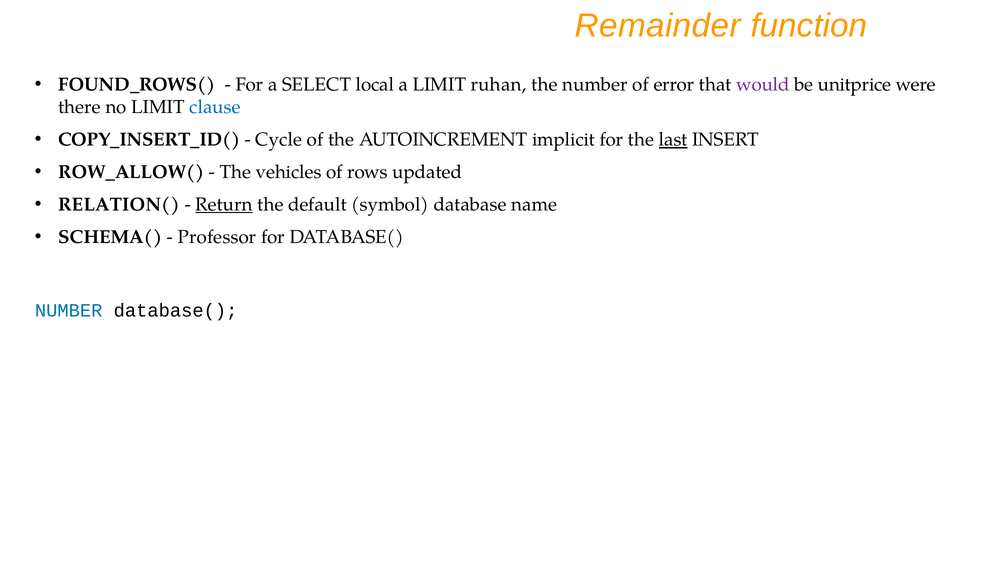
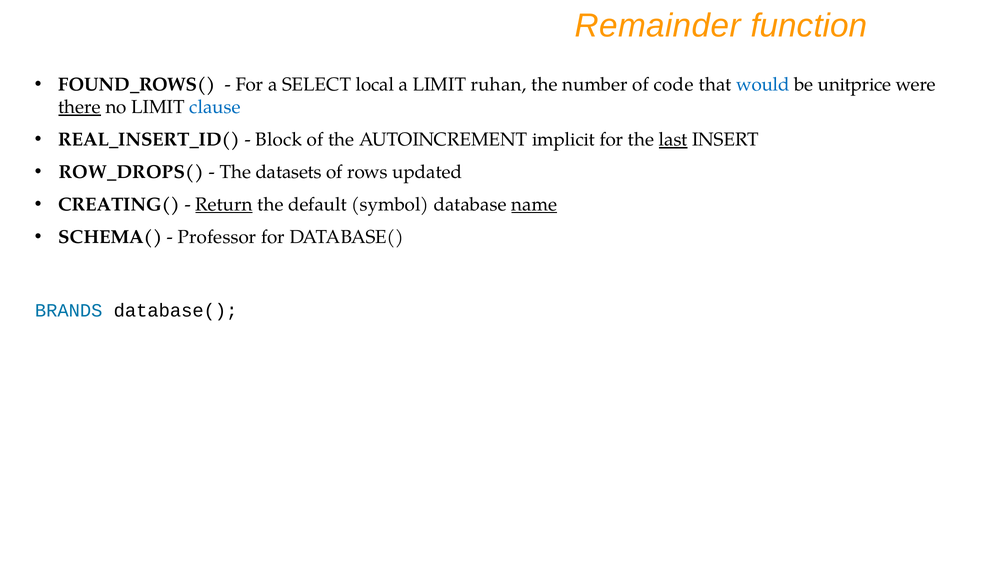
error: error -> code (674, 85)
would colour: purple -> blue (763, 85)
there underline: none -> present (80, 107)
COPY_INSERT_ID(: COPY_INSERT_ID( -> REAL_INSERT_ID( (149, 140)
Cycle: Cycle -> Block (279, 140)
ROW_ALLOW(: ROW_ALLOW( -> ROW_DROPS( (131, 172)
vehicles: vehicles -> datasets (289, 172)
RELATION(: RELATION( -> CREATING( (119, 205)
name underline: none -> present (534, 205)
NUMBER: NUMBER -> BRANDS (69, 311)
